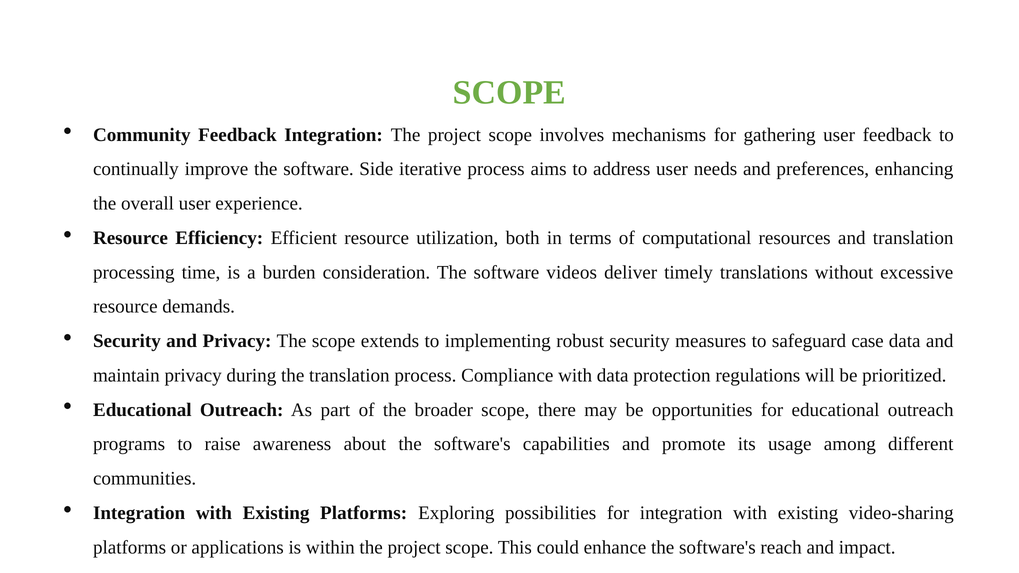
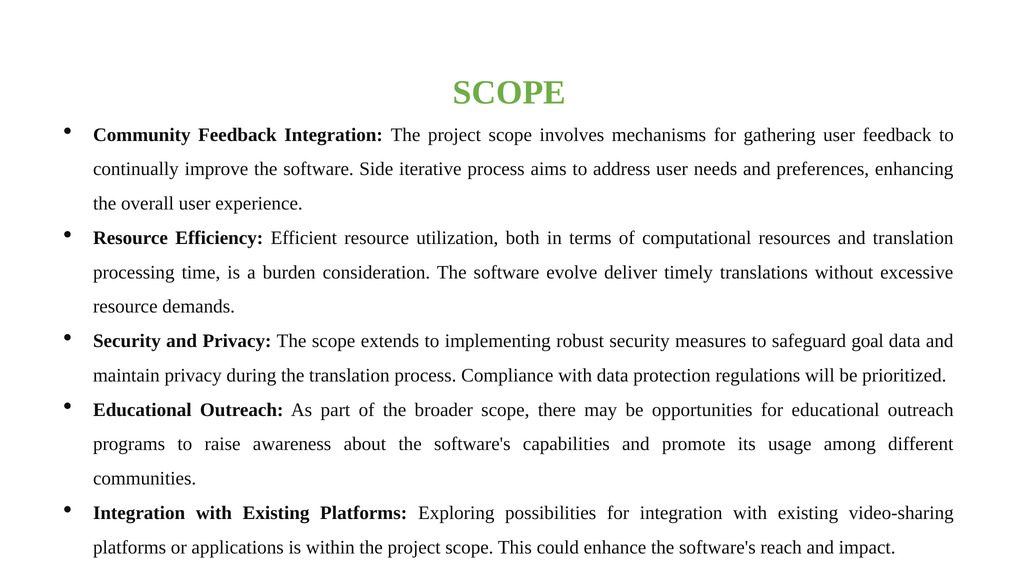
videos: videos -> evolve (572, 272)
case: case -> goal (868, 341)
